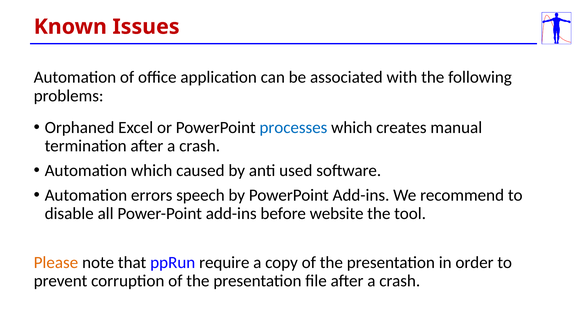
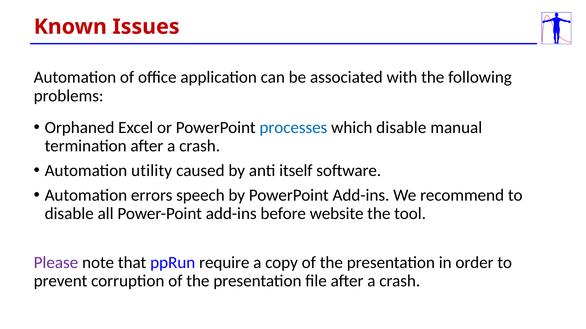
which creates: creates -> disable (401, 128)
Automation which: which -> utility (152, 171)
used: used -> itself (296, 171)
Please colour: orange -> purple (56, 263)
